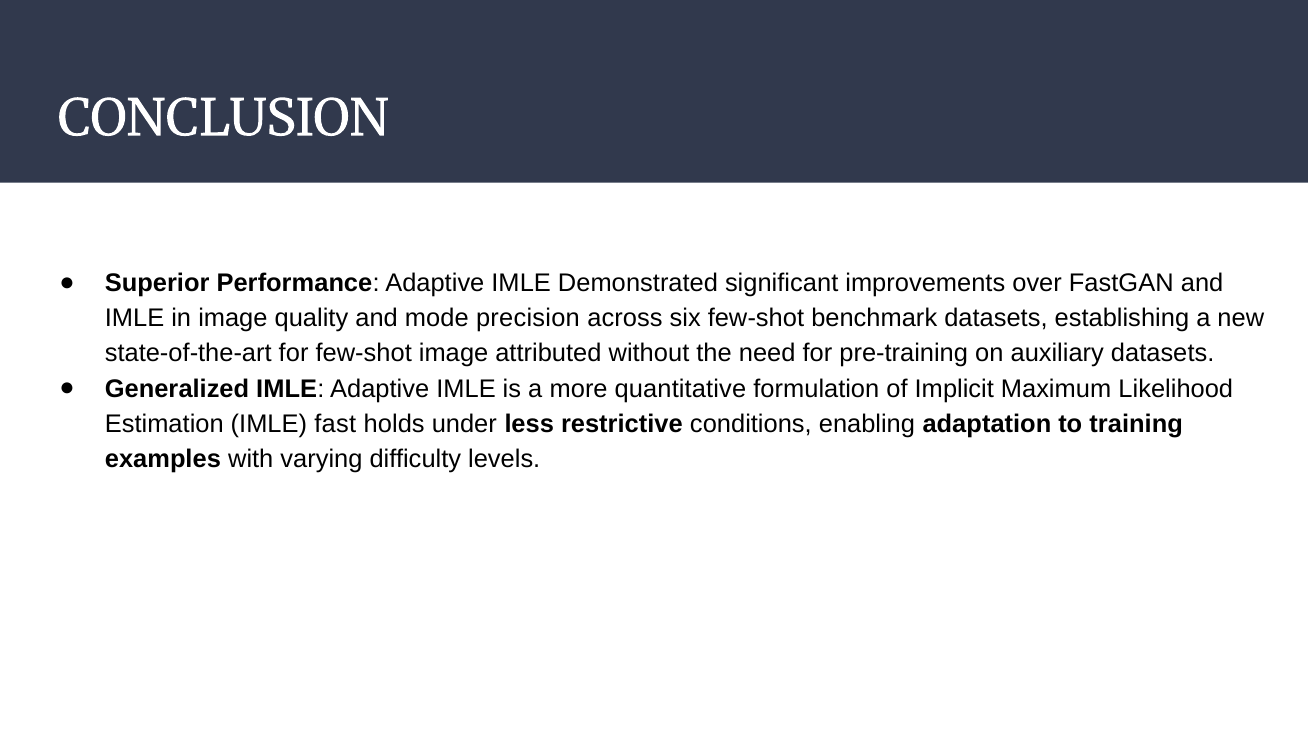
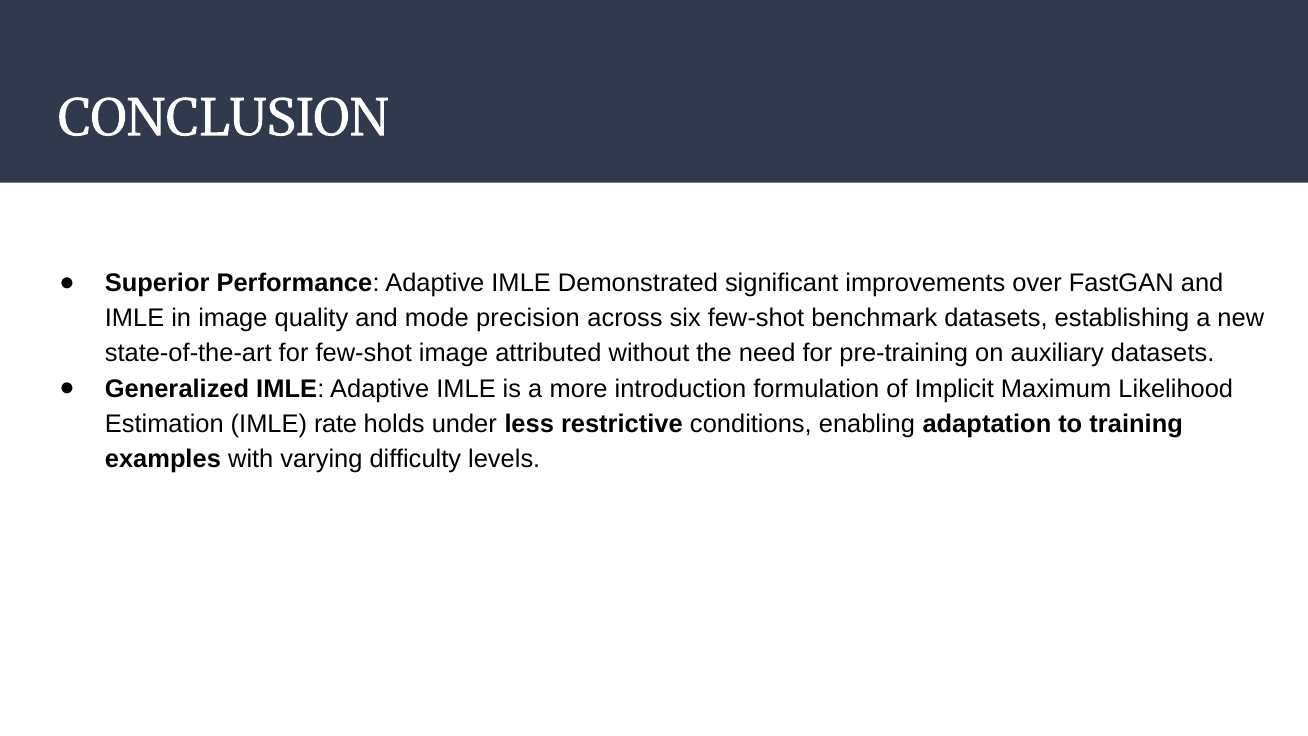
quantitative: quantitative -> introduction (680, 389)
fast: fast -> rate (336, 424)
